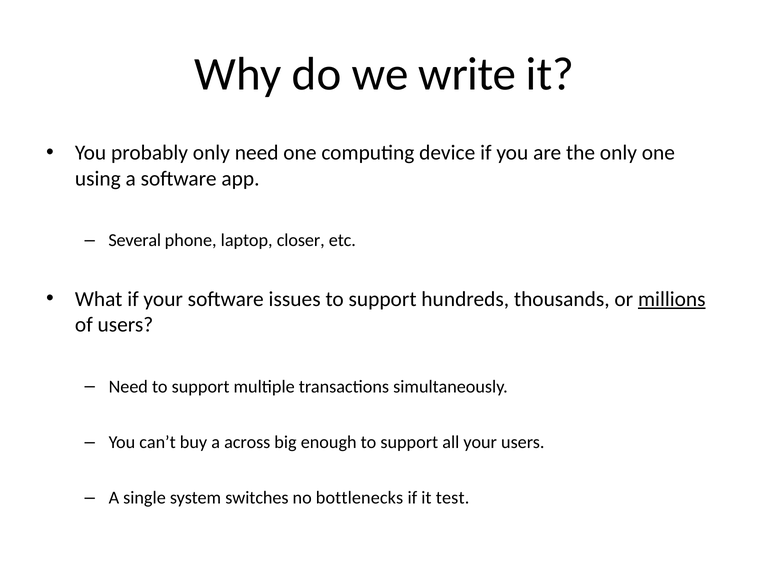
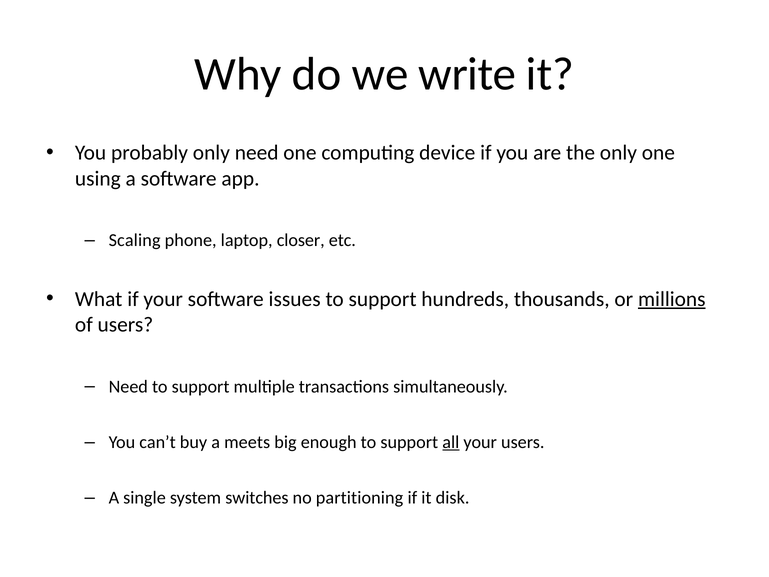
Several: Several -> Scaling (135, 240)
across: across -> meets (247, 442)
all underline: none -> present (451, 442)
bottlenecks: bottlenecks -> partitioning (360, 498)
test: test -> disk (453, 498)
